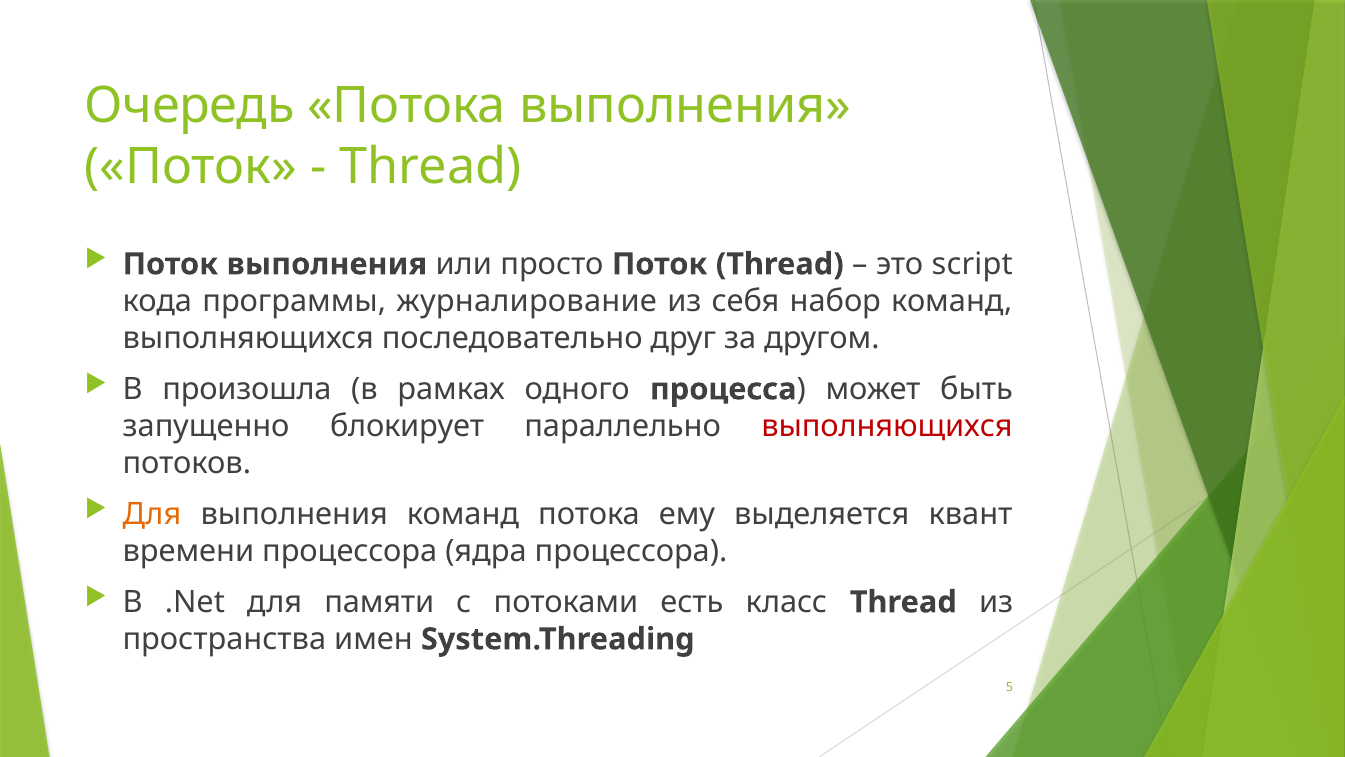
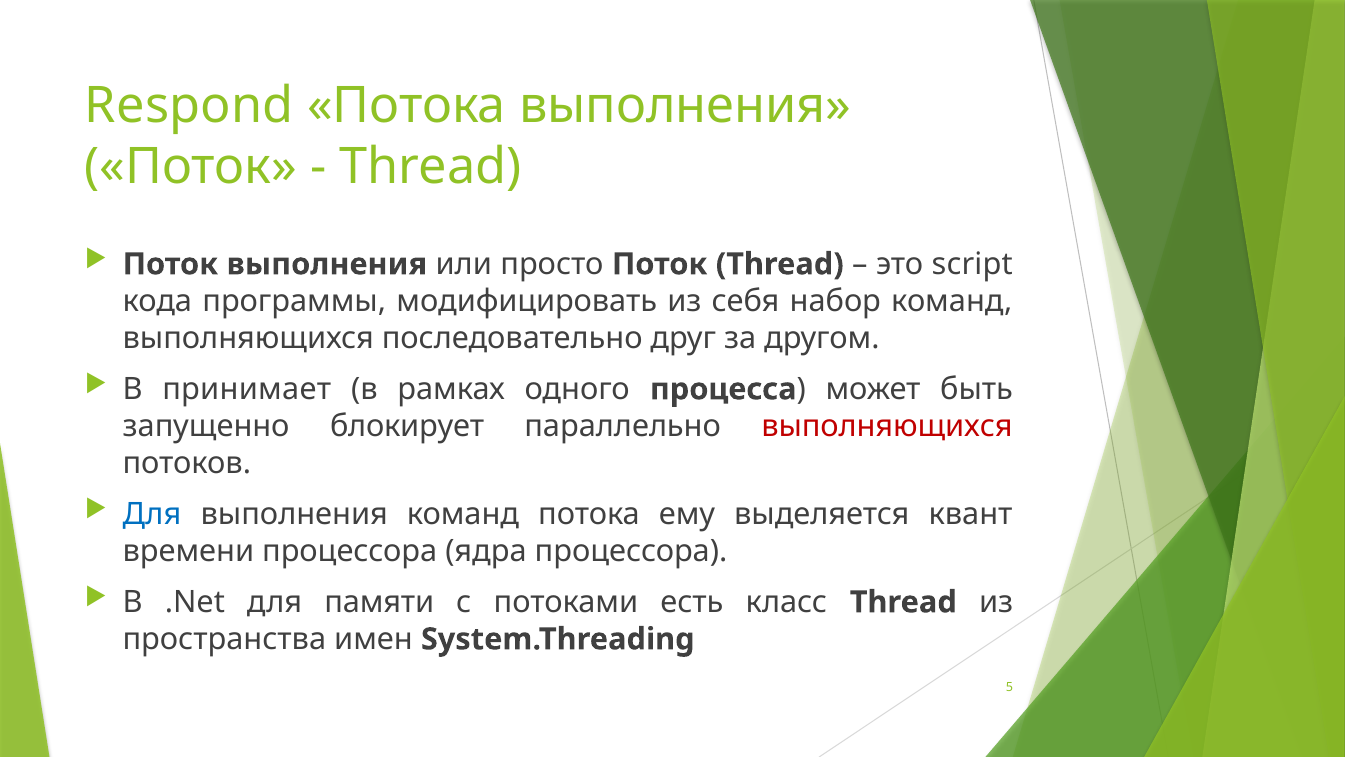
Очередь: Очередь -> Respond (189, 106)
журналирование: журналирование -> модифицировать (527, 301)
произошла: произошла -> принимает (247, 389)
Для colour: orange -> blue (152, 514)
